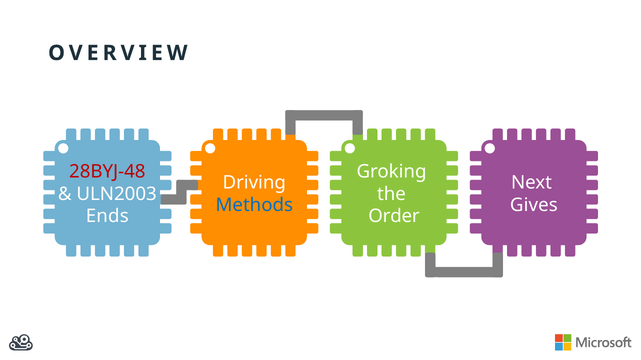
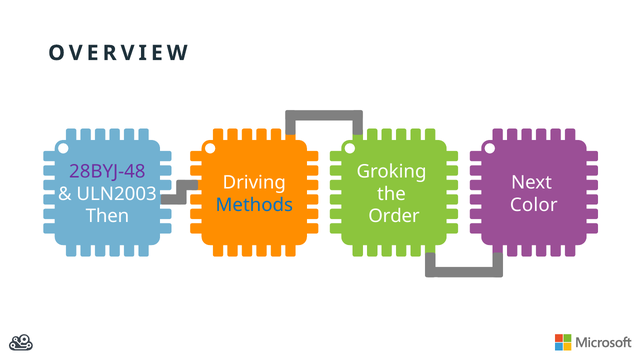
28BYJ-48 colour: red -> purple (107, 172)
Gives: Gives -> Color (534, 205)
Ends: Ends -> Then (107, 217)
